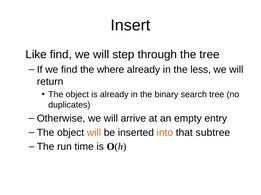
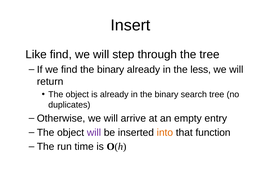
find the where: where -> binary (111, 70)
will colour: orange -> purple (94, 133)
subtree: subtree -> function (213, 133)
